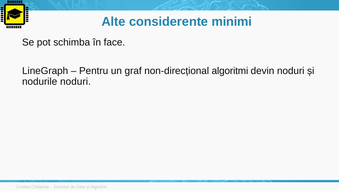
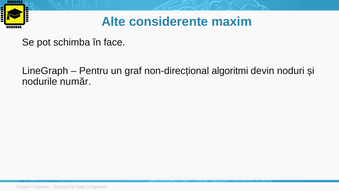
minimi: minimi -> maxim (232, 22)
nodurile noduri: noduri -> număr (75, 81)
